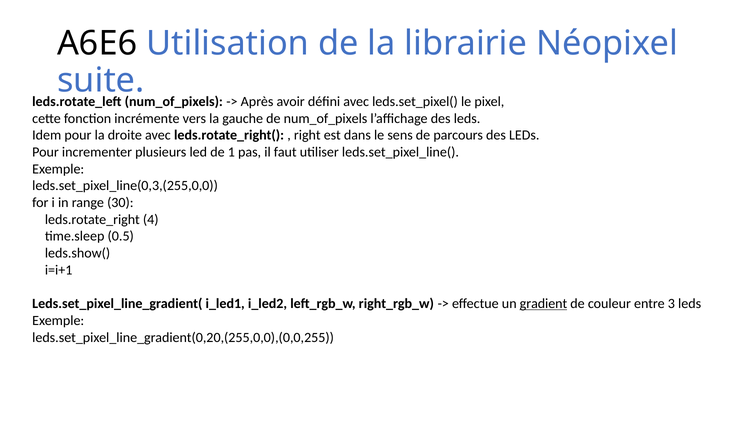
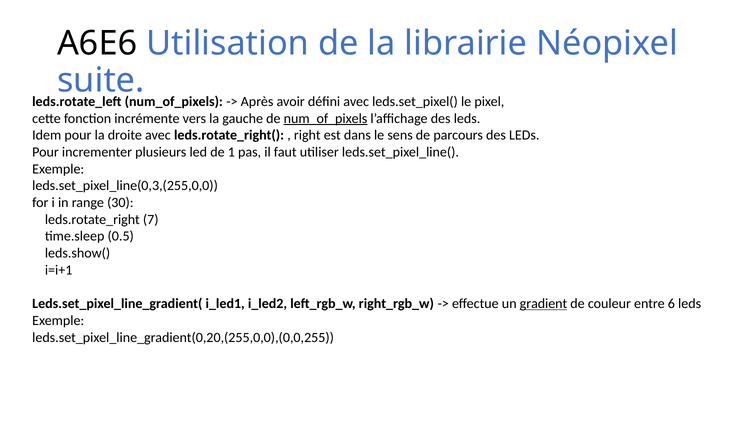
num_of_pixels underline: none -> present (326, 119)
4: 4 -> 7 (151, 220)
3: 3 -> 6 (671, 304)
